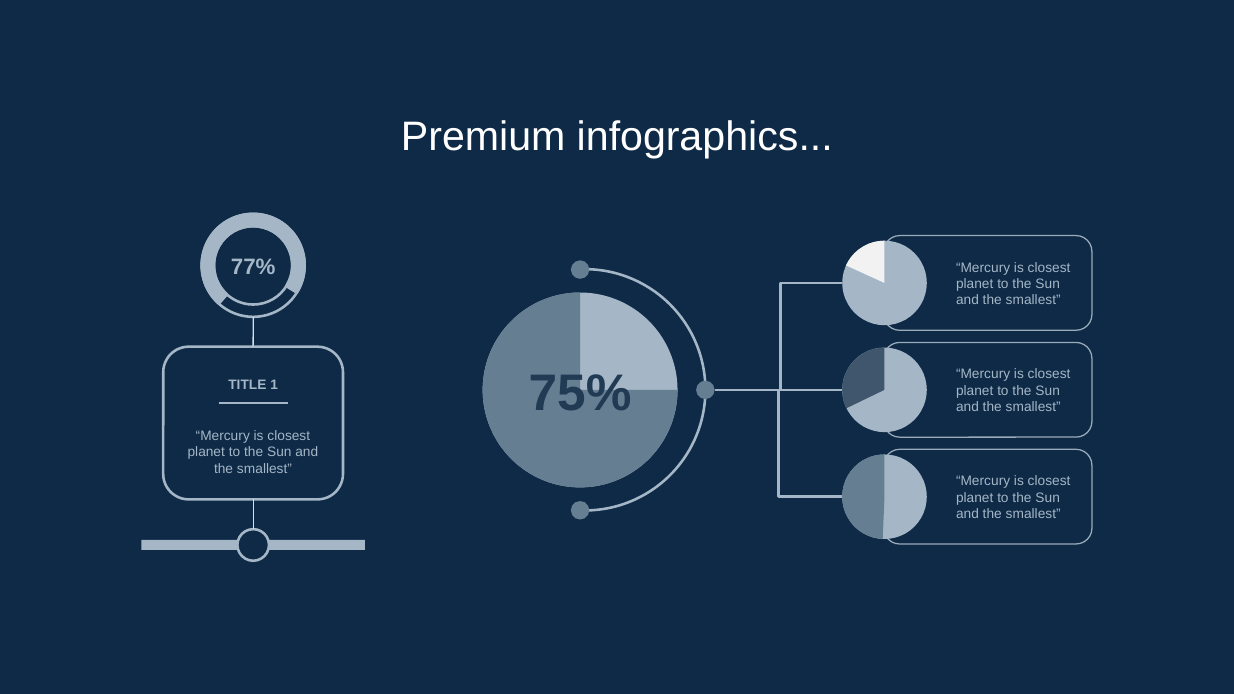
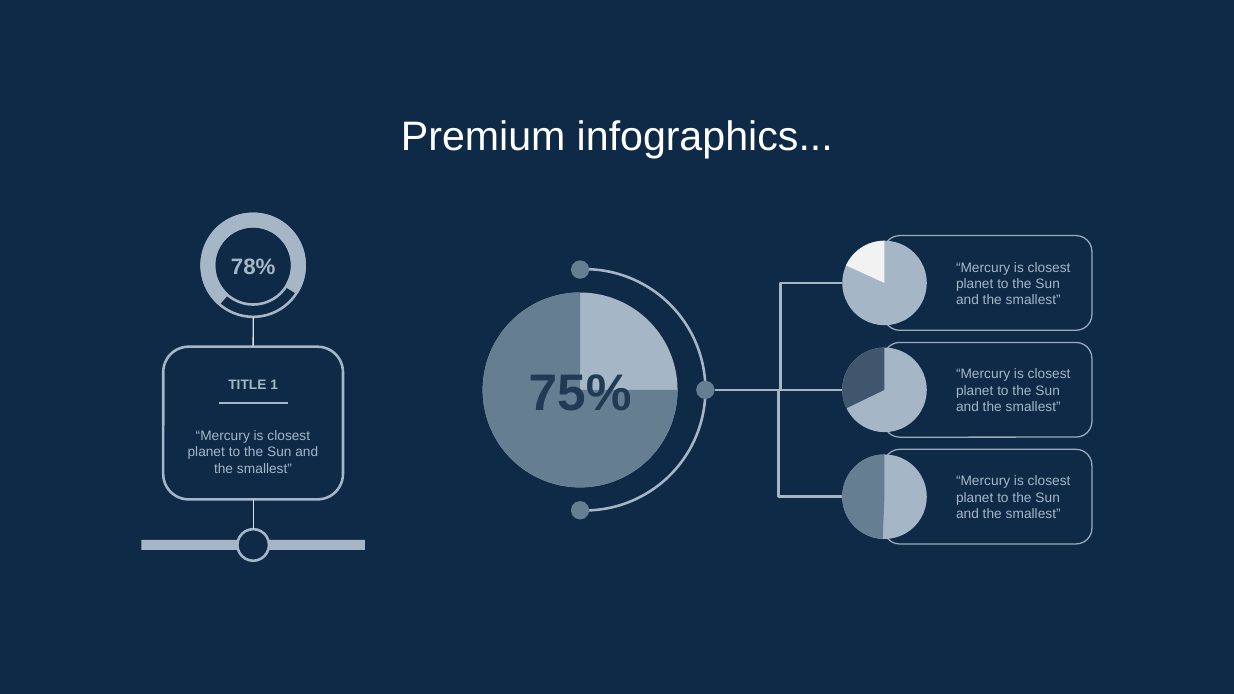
77%: 77% -> 78% (253, 267)
